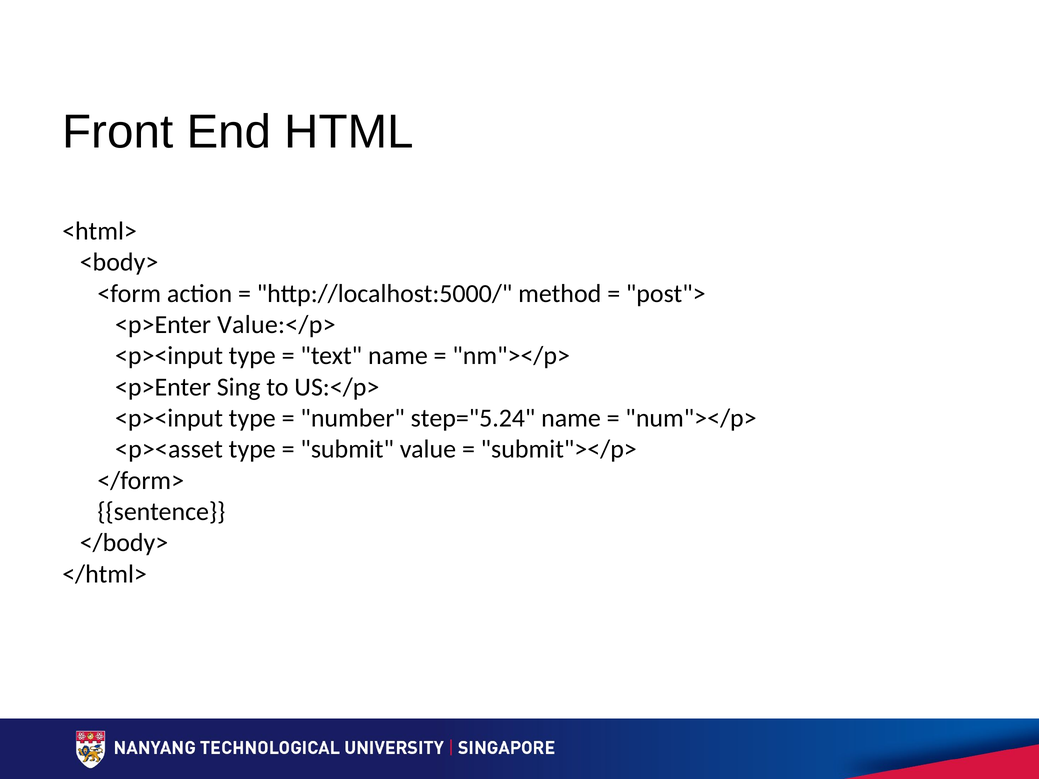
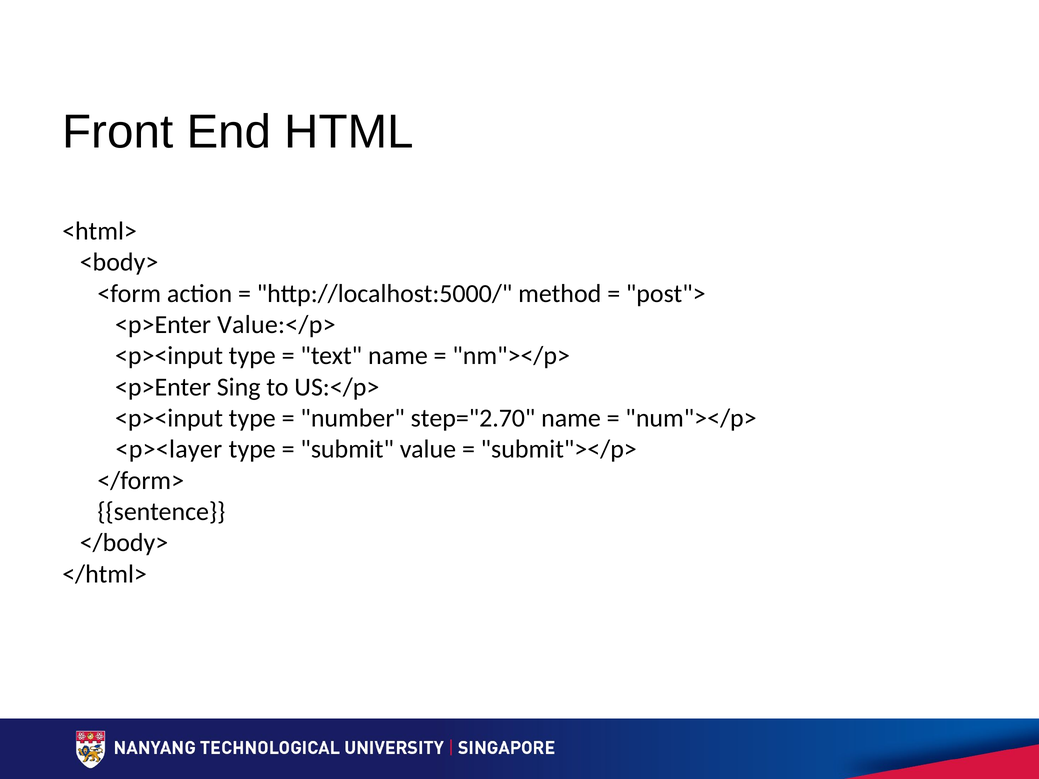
step="5.24: step="5.24 -> step="2.70 (473, 418)
<p><asset: <p><asset -> <p><layer (169, 450)
